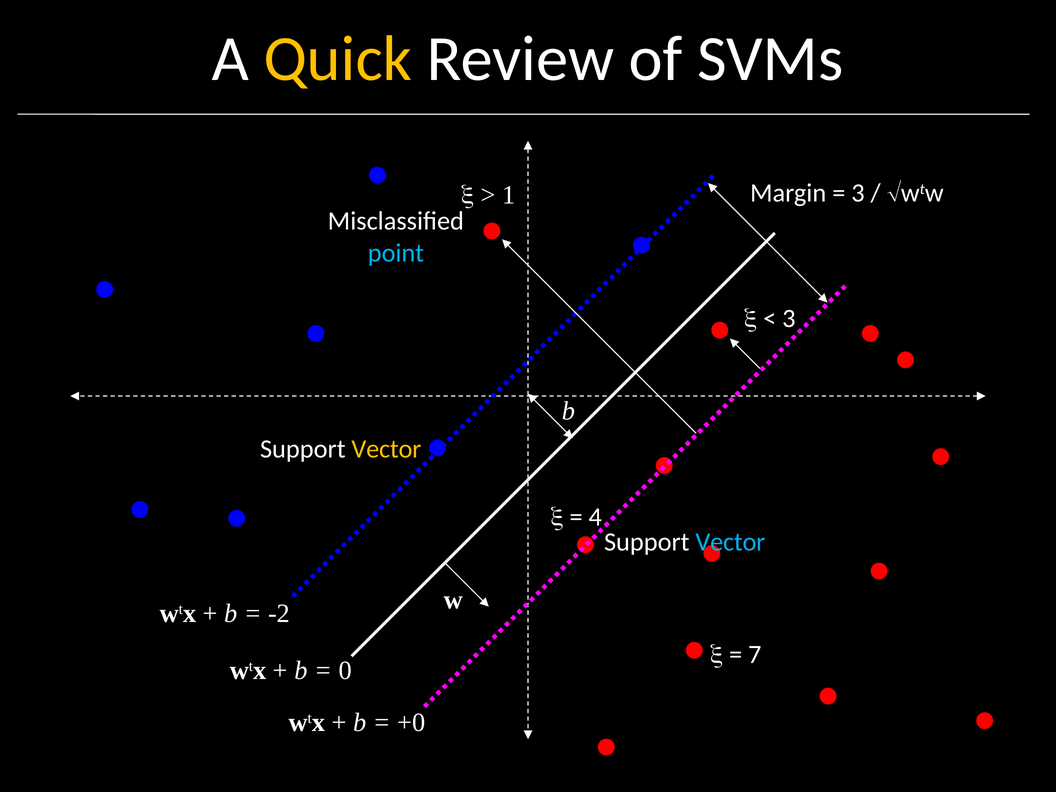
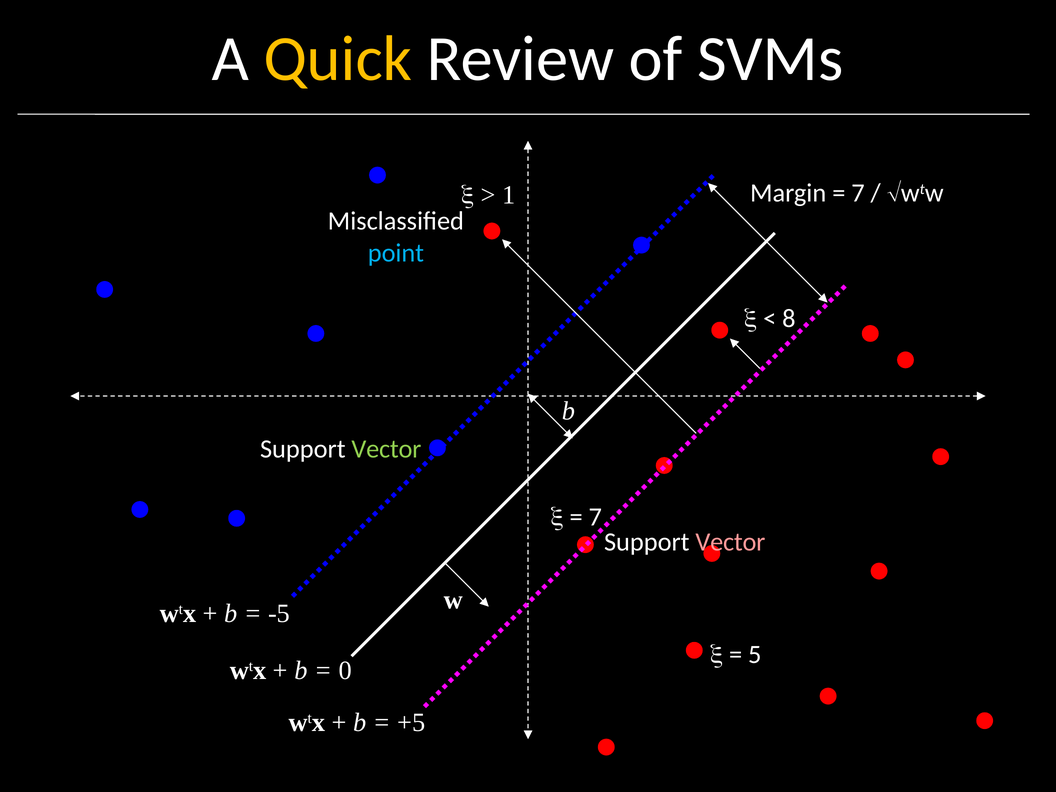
3: 3 -> 7 (858, 193)
3: 3 -> 8 (789, 318)
Vector colour: yellow -> light green (386, 449)
4: 4 -> 7 (595, 517)
Vector colour: light blue -> pink (730, 542)
-2: -2 -> -5 (279, 613)
7: 7 -> 5 (755, 655)
+0: +0 -> +5 (411, 723)
